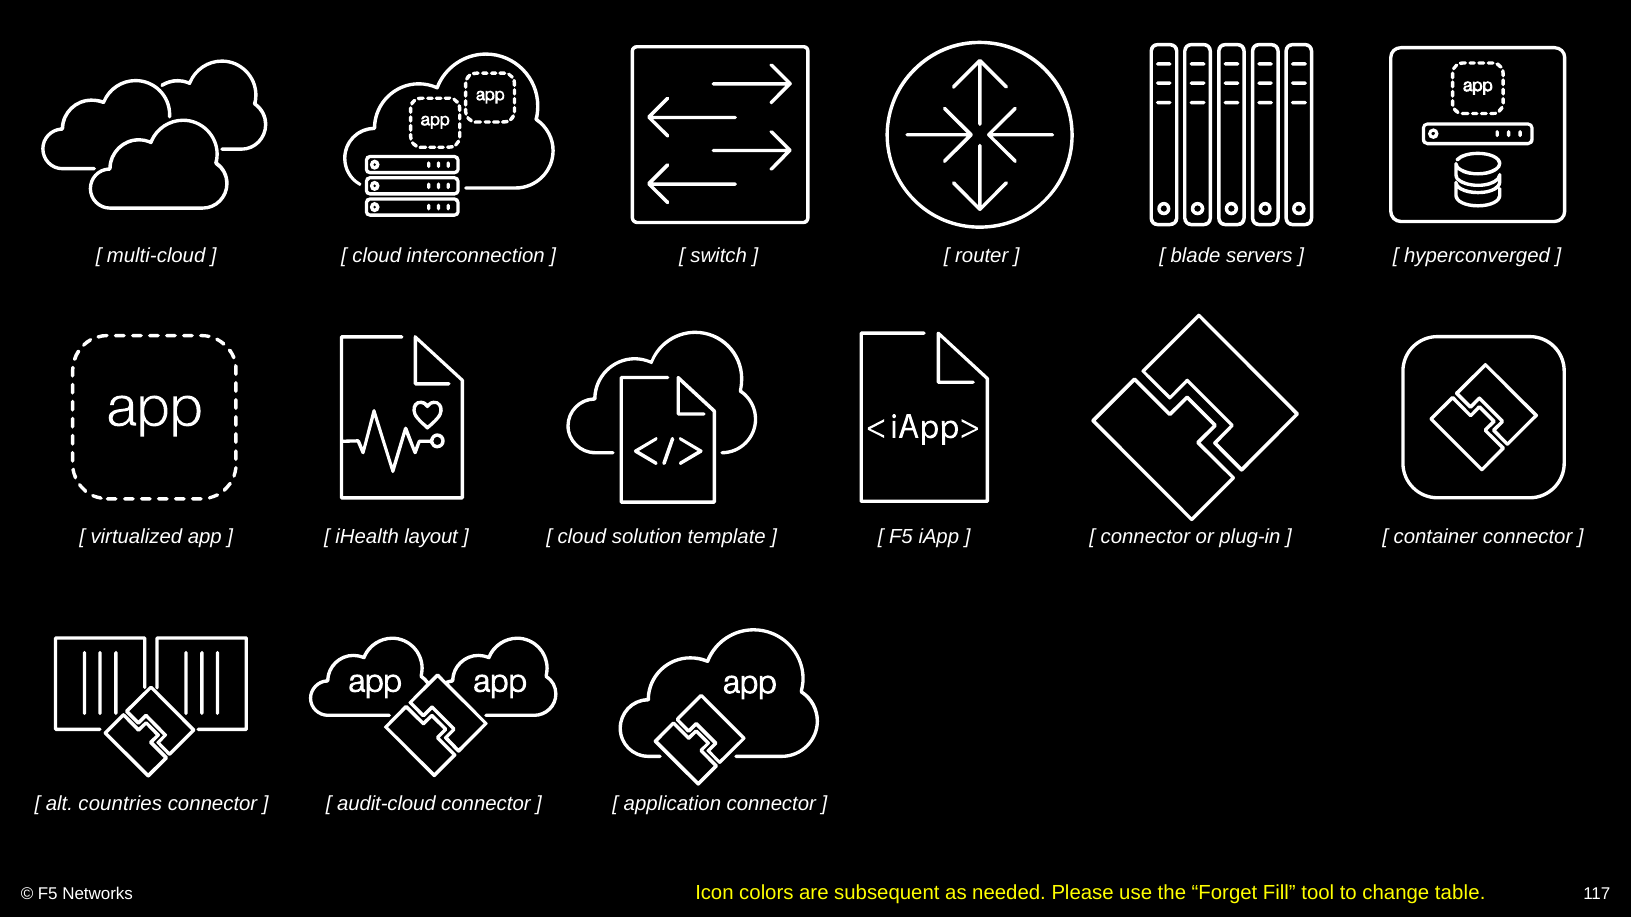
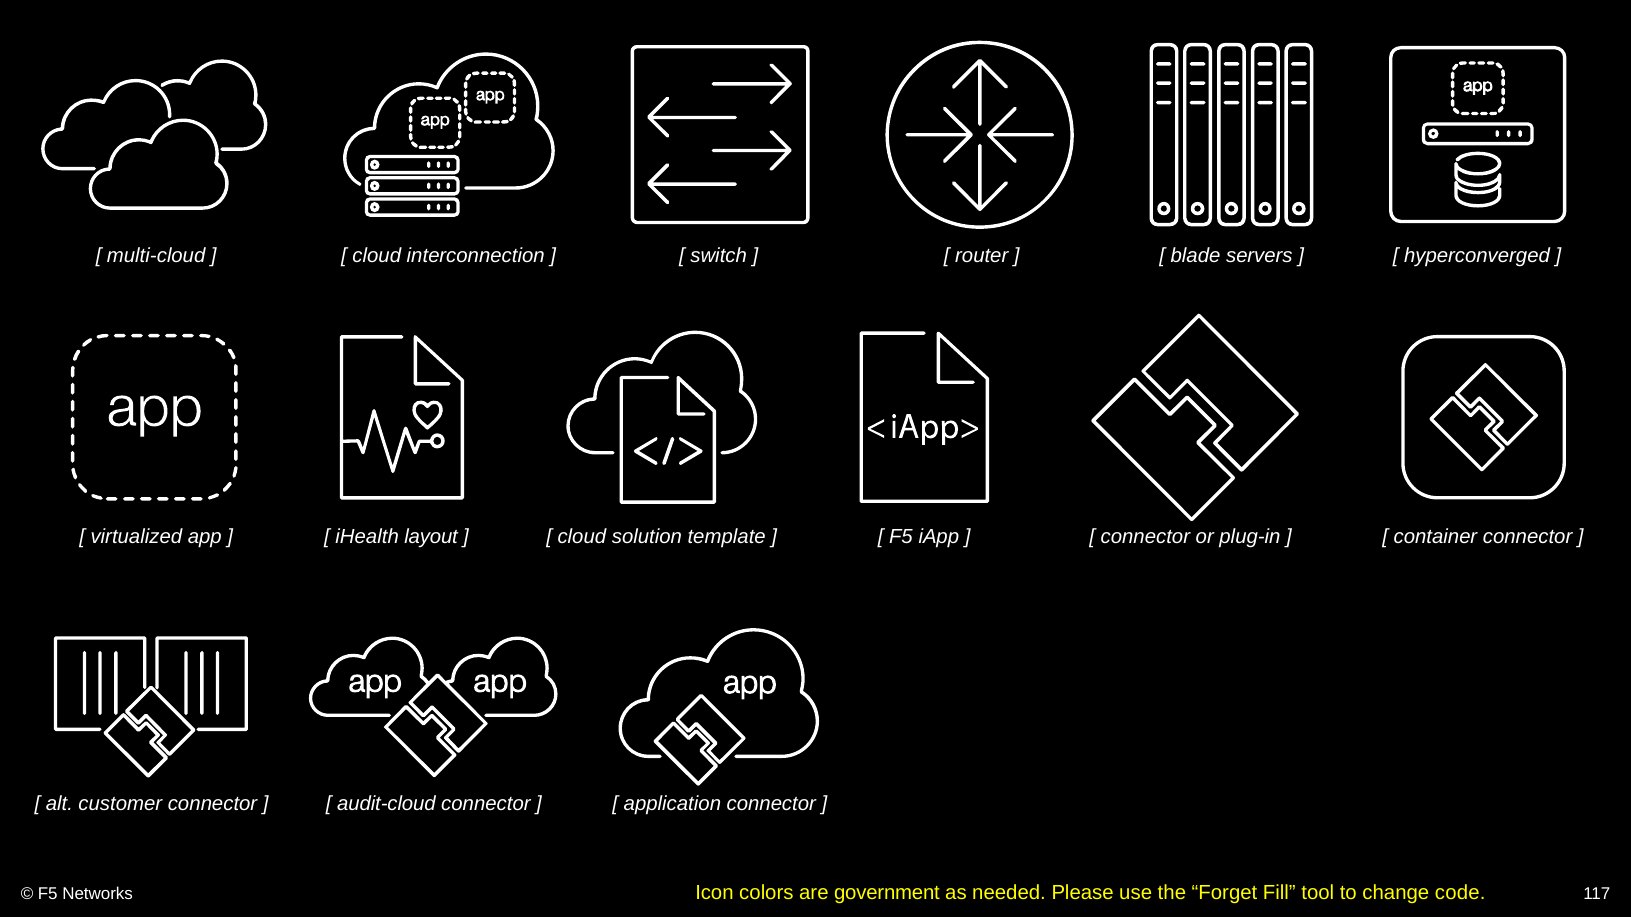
countries: countries -> customer (120, 804)
subsequent: subsequent -> government (887, 893)
table: table -> code (1460, 893)
